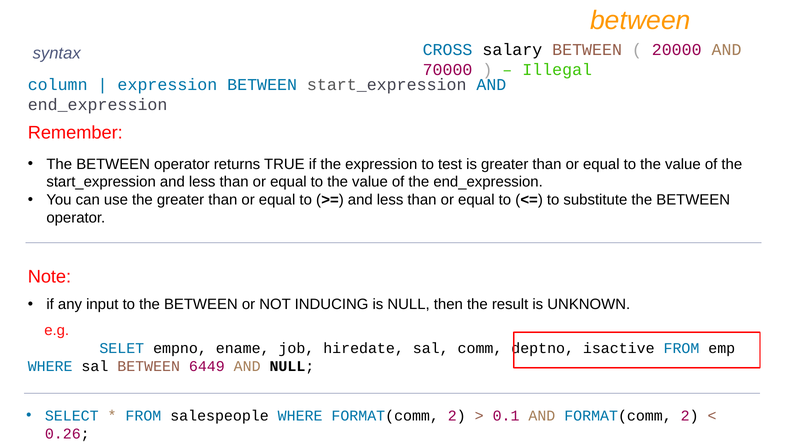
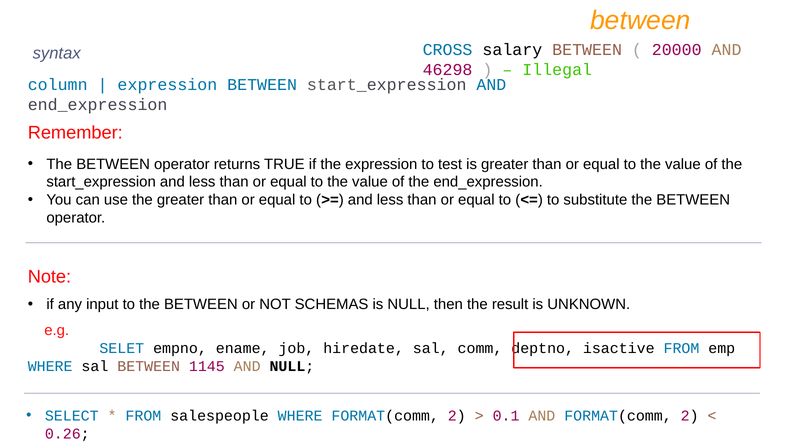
70000: 70000 -> 46298 (448, 70)
INDUCING: INDUCING -> SCHEMAS (332, 304)
6449: 6449 -> 1145 (207, 366)
